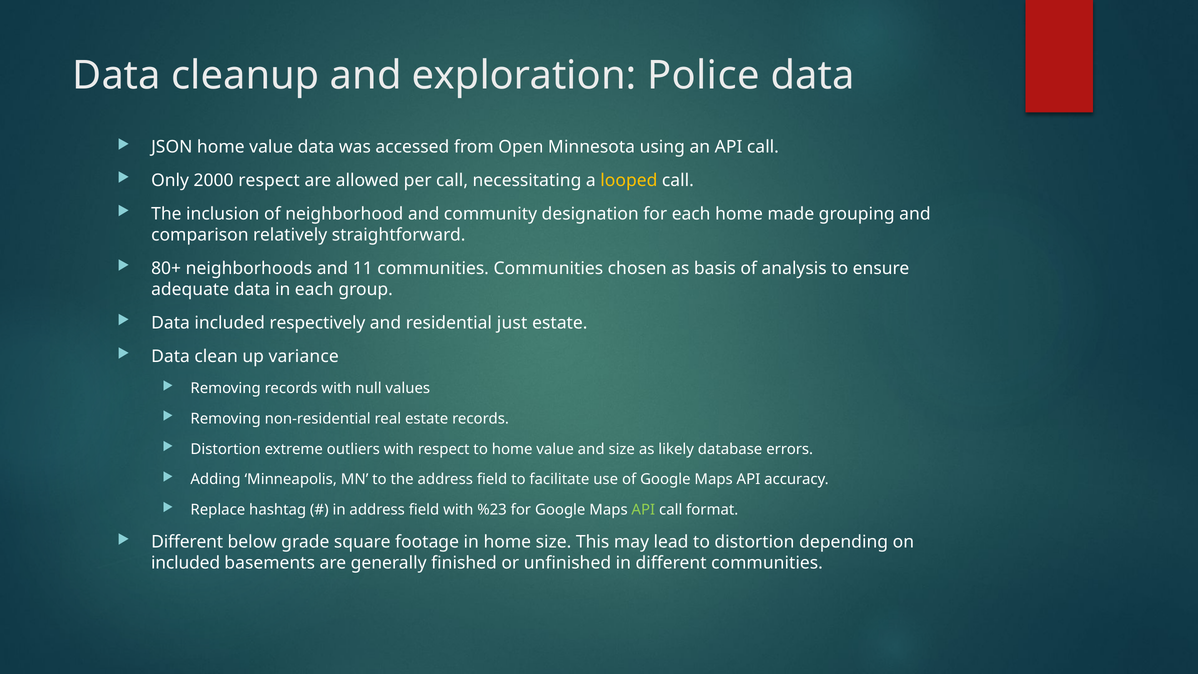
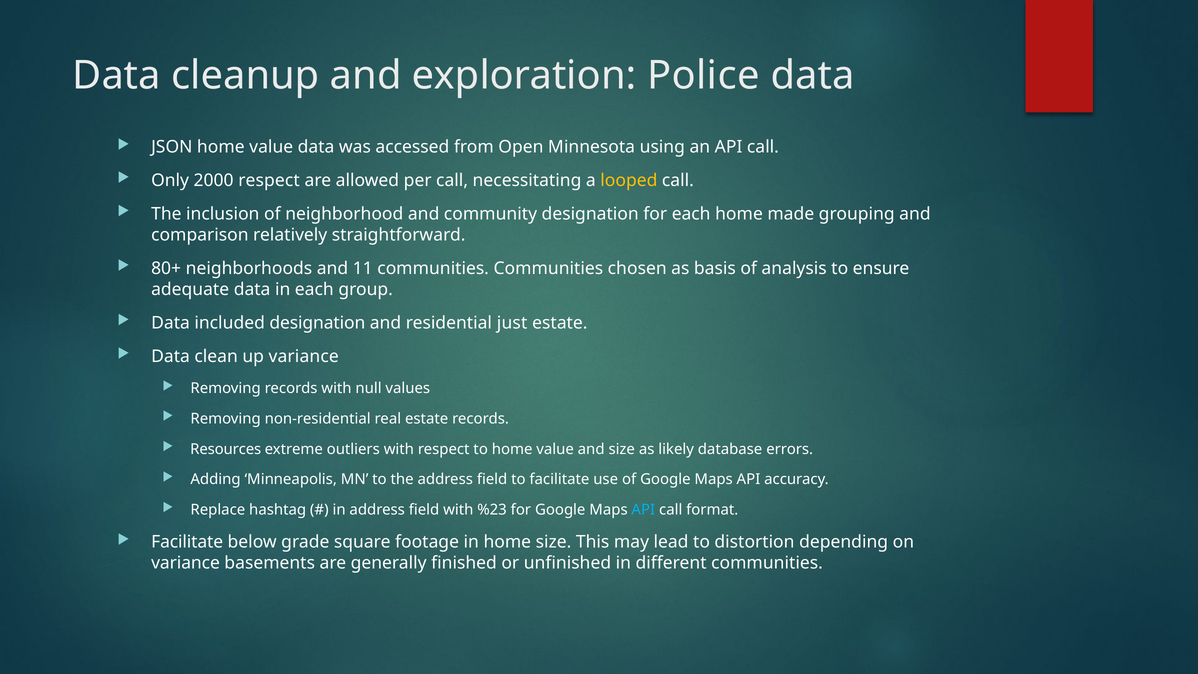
included respectively: respectively -> designation (317, 323)
Distortion: Distortion -> Resources (226, 449)
API colour: light green -> light blue (643, 510)
Different: Different -> Facilitate (187, 542)
included: included -> variance (186, 563)
